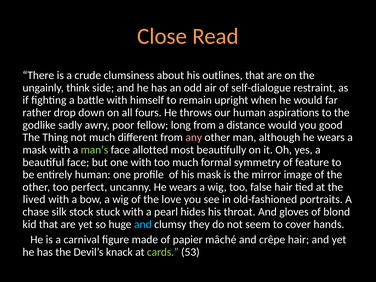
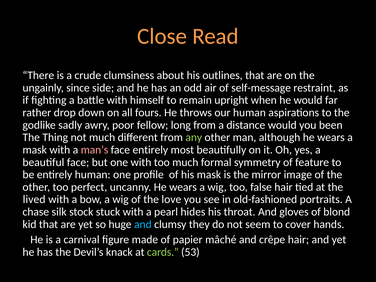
think: think -> since (78, 88)
self-dialogue: self-dialogue -> self-message (261, 88)
good: good -> been (331, 125)
any colour: pink -> light green (194, 137)
man’s colour: light green -> pink (95, 150)
face allotted: allotted -> entirely (150, 150)
